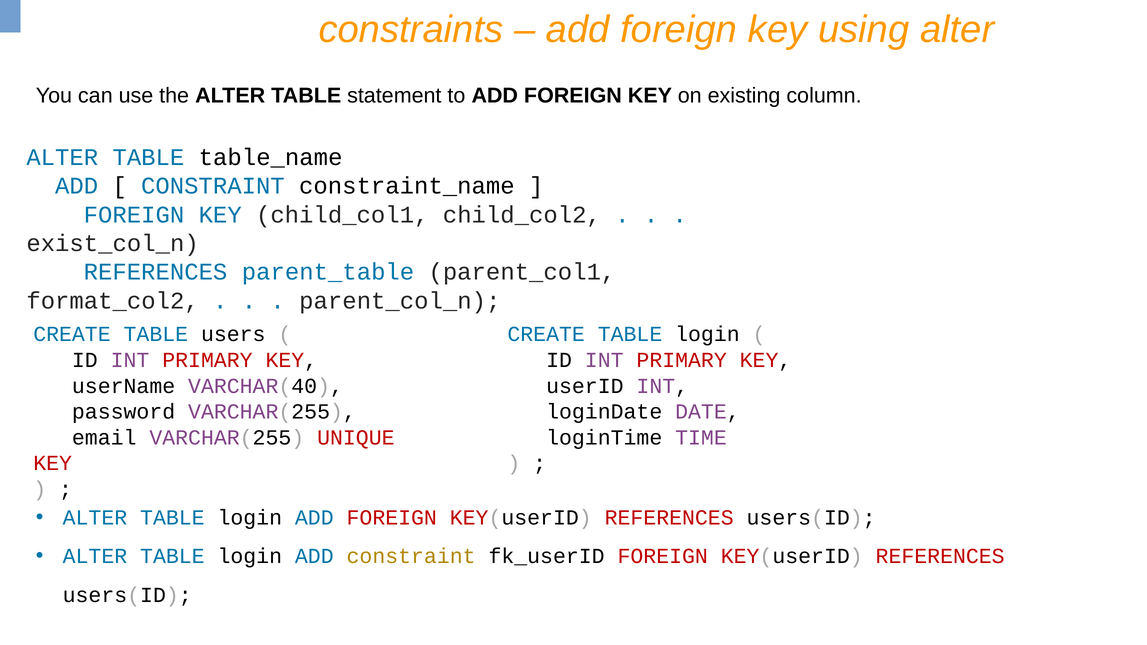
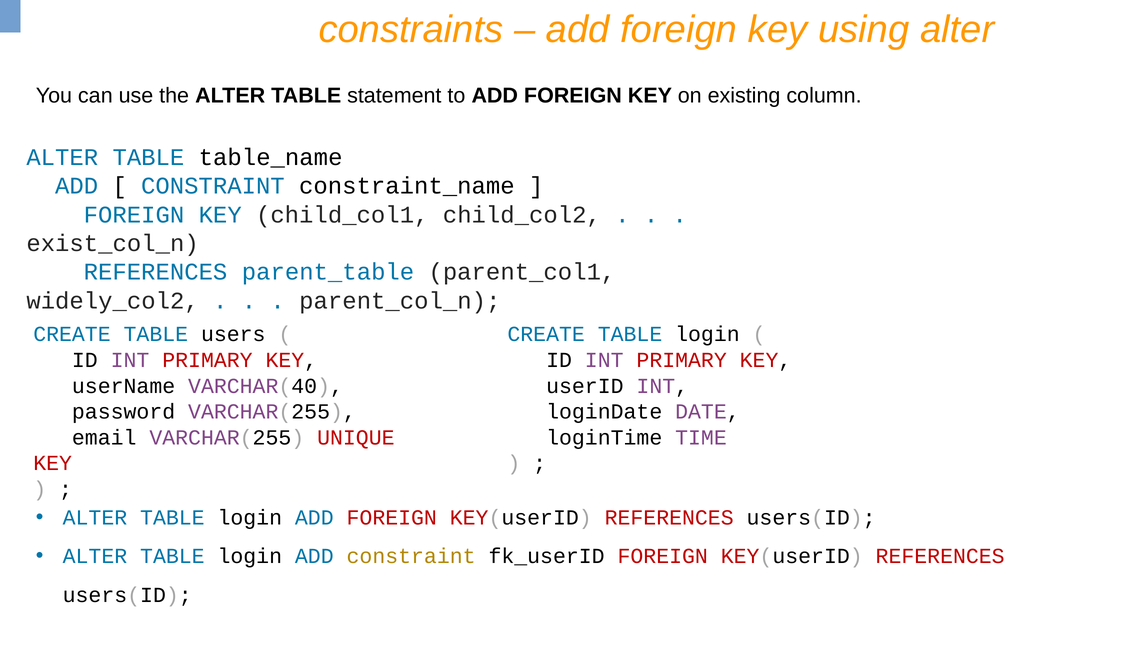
format_col2: format_col2 -> widely_col2 (113, 301)
